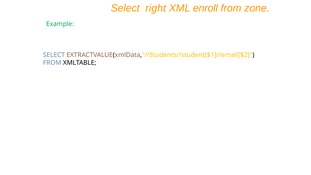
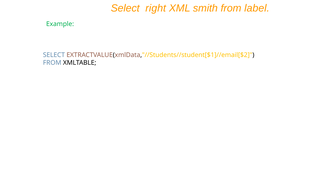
enroll: enroll -> smith (205, 8)
zone: zone -> label (257, 8)
